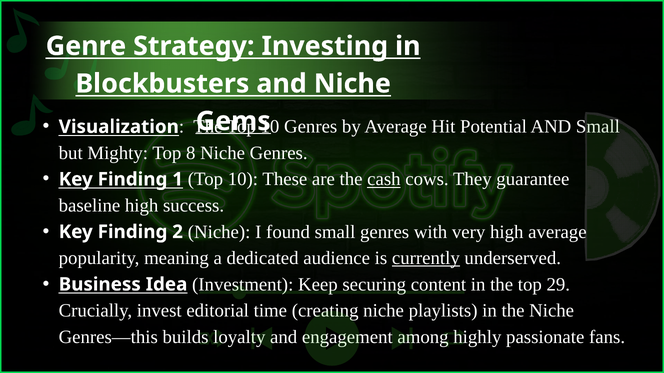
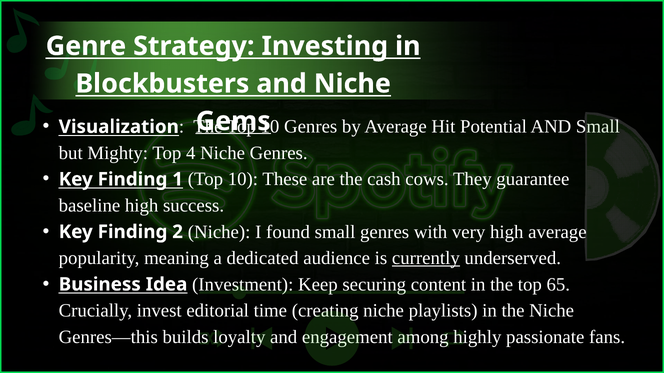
8: 8 -> 4 (191, 153)
cash underline: present -> none (384, 180)
29: 29 -> 65 (558, 285)
